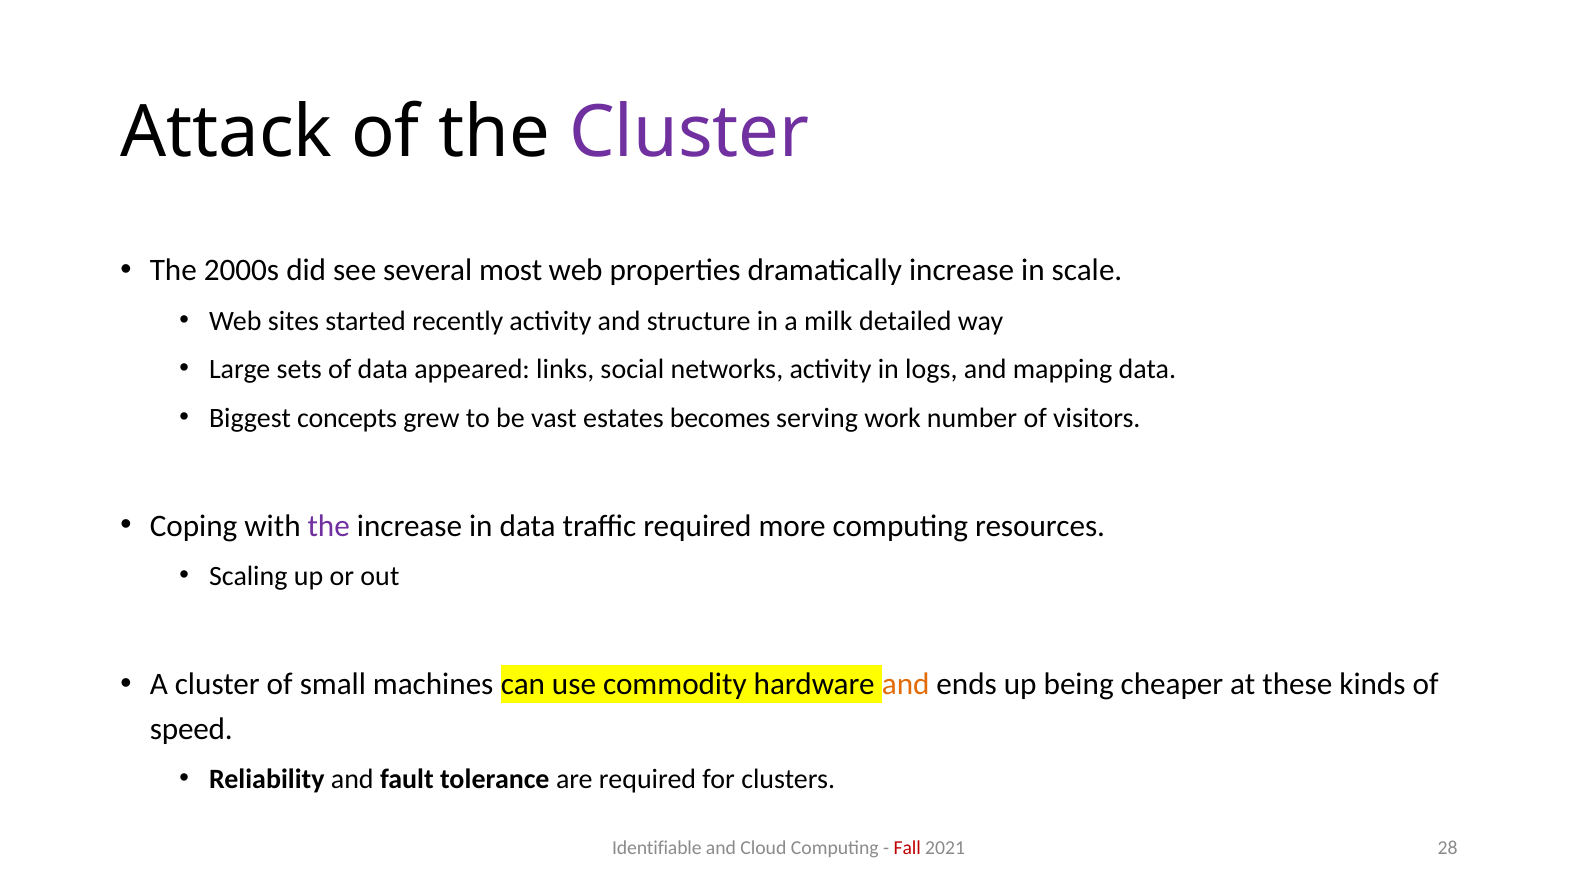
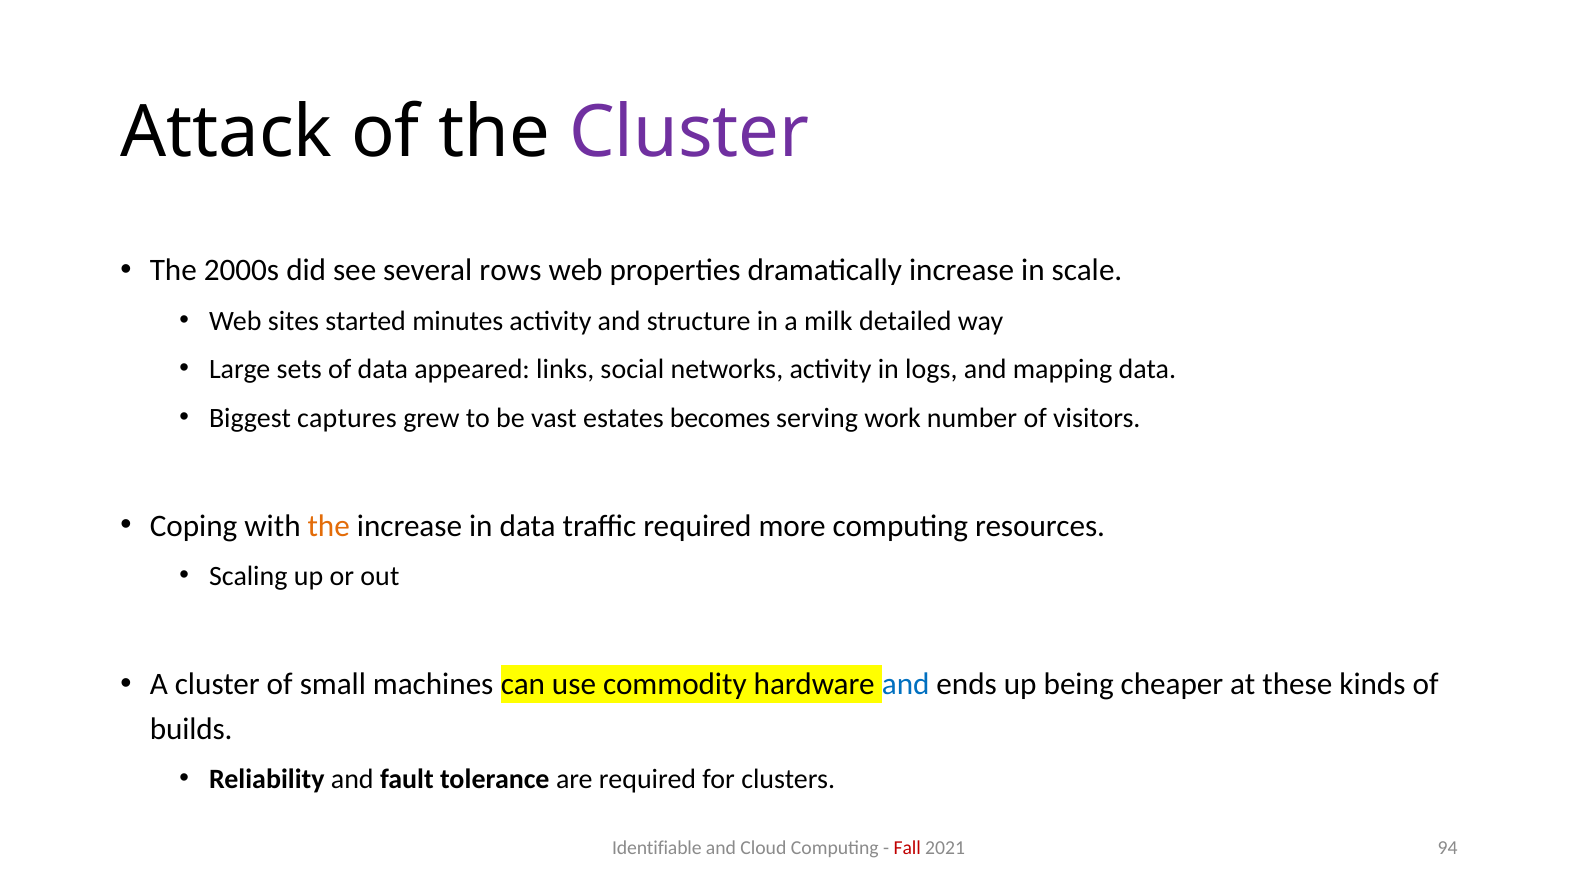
most: most -> rows (510, 271)
recently: recently -> minutes (458, 321)
concepts: concepts -> captures (347, 418)
the colour: purple -> orange (329, 526)
and colour: orange -> blue (906, 684)
speed: speed -> builds (191, 729)
28: 28 -> 94 (1448, 847)
